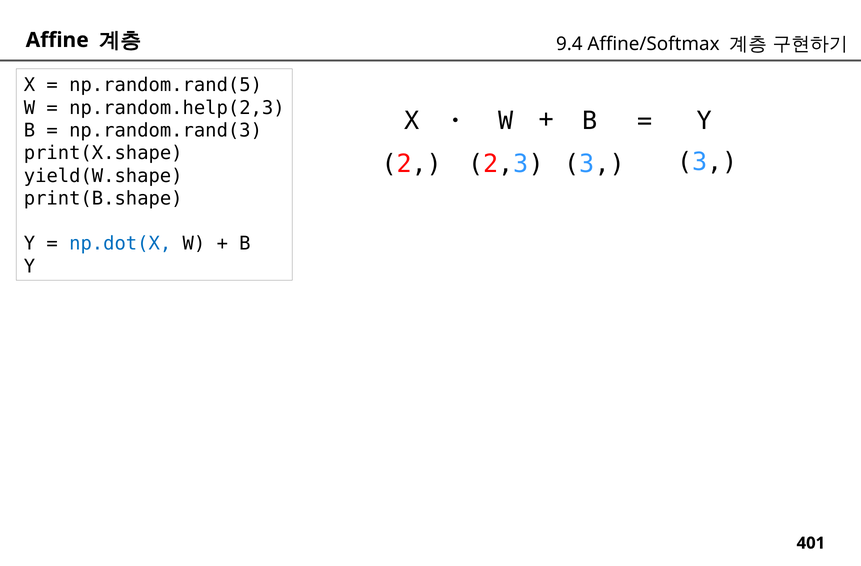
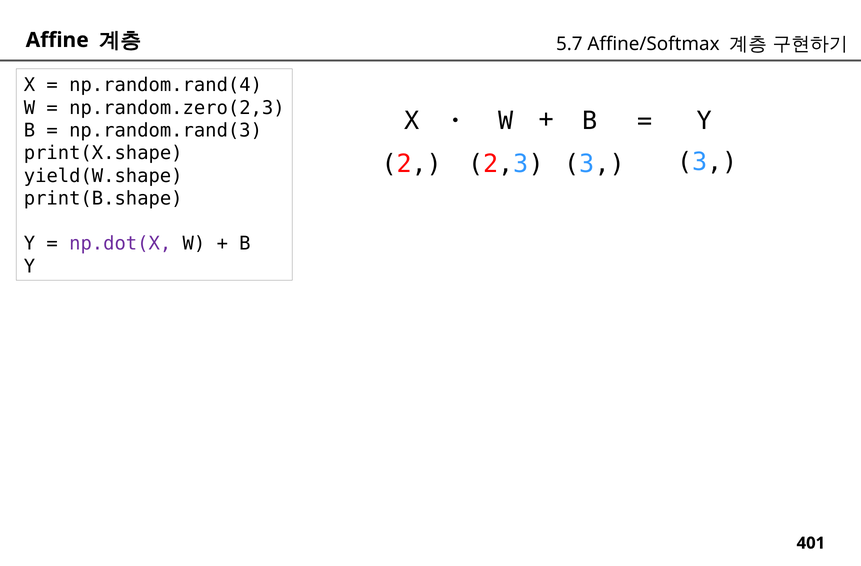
9.4: 9.4 -> 5.7 (569, 44)
np.random.rand(5: np.random.rand(5 -> np.random.rand(4 (166, 85)
np.random.help(2,3: np.random.help(2,3 -> np.random.zero(2,3 (177, 108)
np.dot(X colour: blue -> purple (120, 244)
